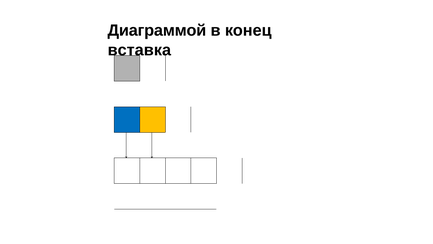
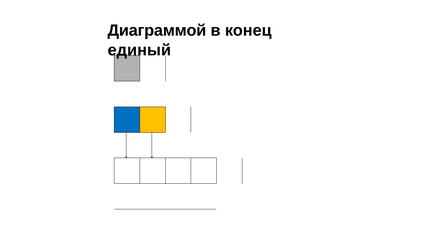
вставка: вставка -> единый (139, 50)
